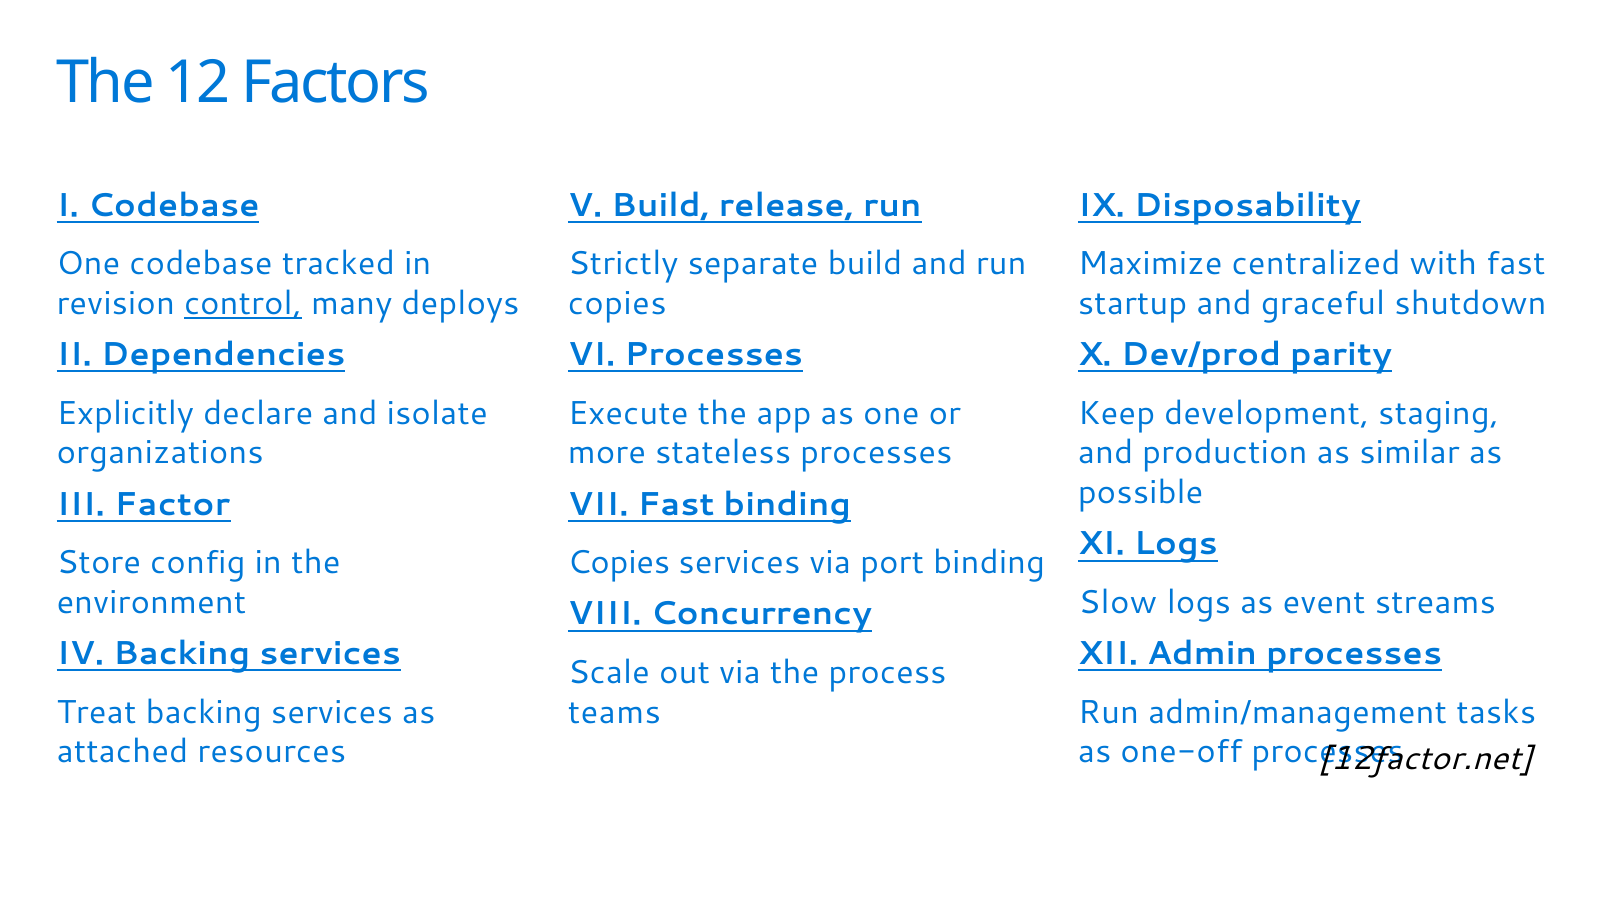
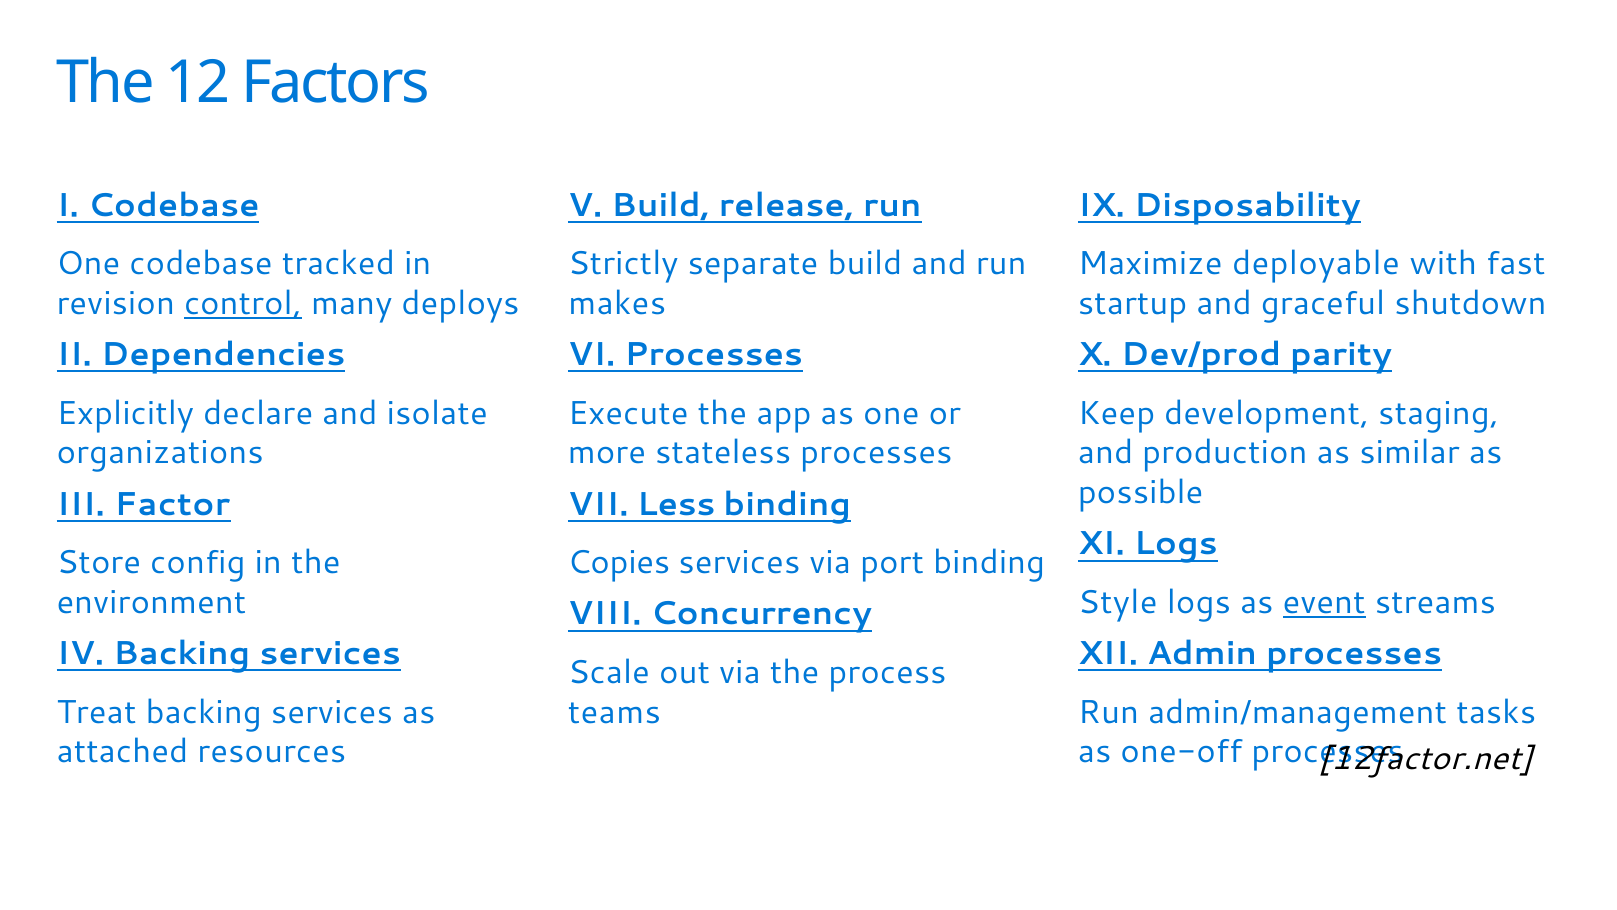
centralized: centralized -> deployable (1316, 264)
copies: copies -> makes (617, 303)
VII Fast: Fast -> Less (676, 504)
Slow: Slow -> Style (1118, 602)
event underline: none -> present (1324, 602)
